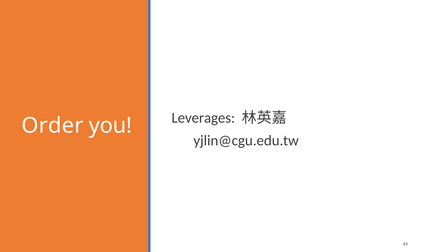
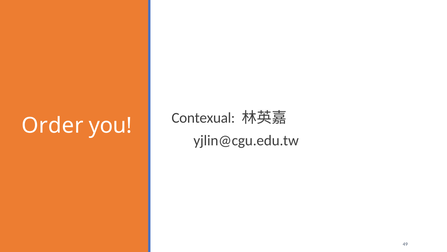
Leverages: Leverages -> Contexual (203, 118)
